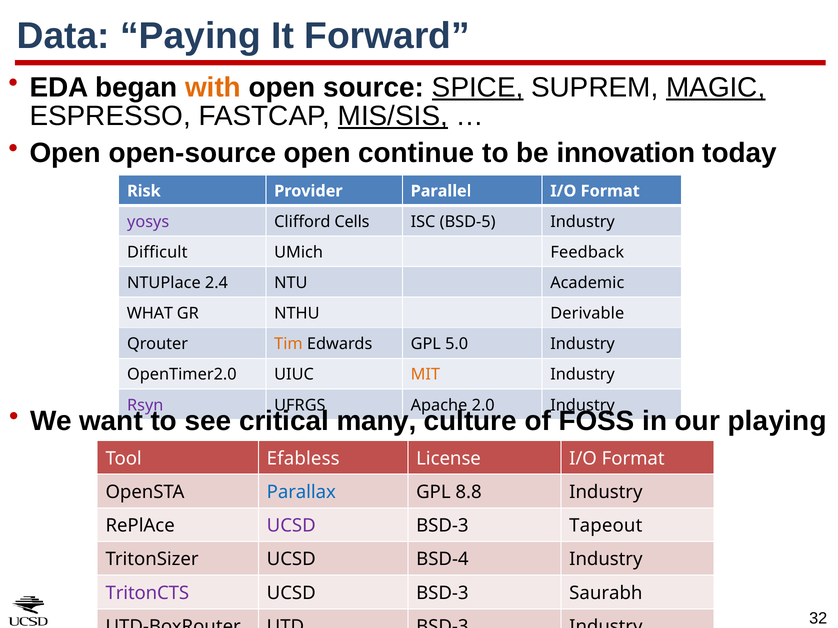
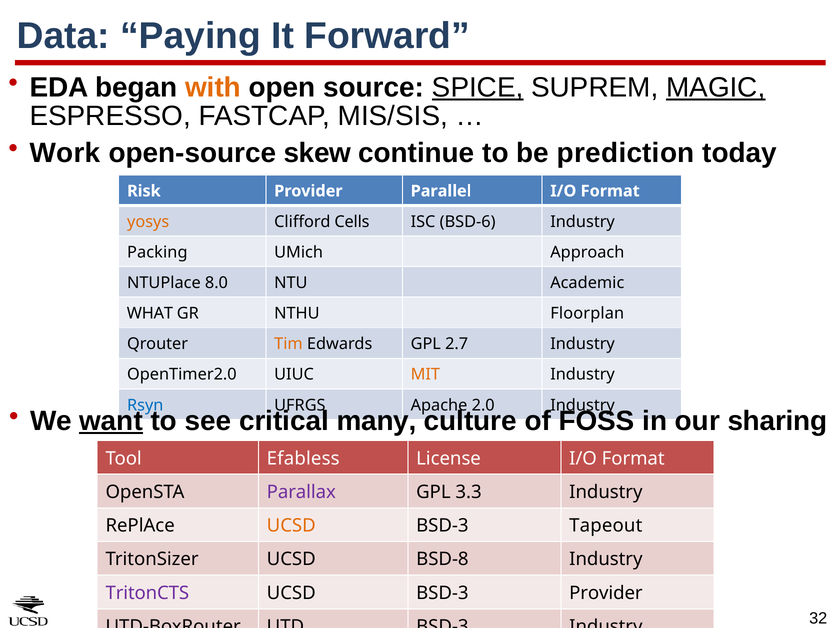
MIS/SIS underline: present -> none (393, 116)
Open: Open -> Work (65, 153)
open-source open: open -> skew (317, 153)
innovation: innovation -> prediction (626, 153)
yosys colour: purple -> orange (148, 222)
BSD-5: BSD-5 -> BSD-6 (468, 222)
Difficult: Difficult -> Packing (157, 252)
Feedback: Feedback -> Approach (587, 252)
2.4: 2.4 -> 8.0 (216, 283)
Derivable: Derivable -> Floorplan (587, 314)
5.0: 5.0 -> 2.7 (457, 344)
Rsyn colour: purple -> blue (145, 406)
want underline: none -> present (111, 421)
playing: playing -> sharing (777, 421)
Parallax colour: blue -> purple (301, 492)
8.8: 8.8 -> 3.3 (469, 492)
UCSD colour: purple -> orange (291, 526)
BSD-4: BSD-4 -> BSD-8 (442, 560)
BSD-3 Saurabh: Saurabh -> Provider (606, 593)
